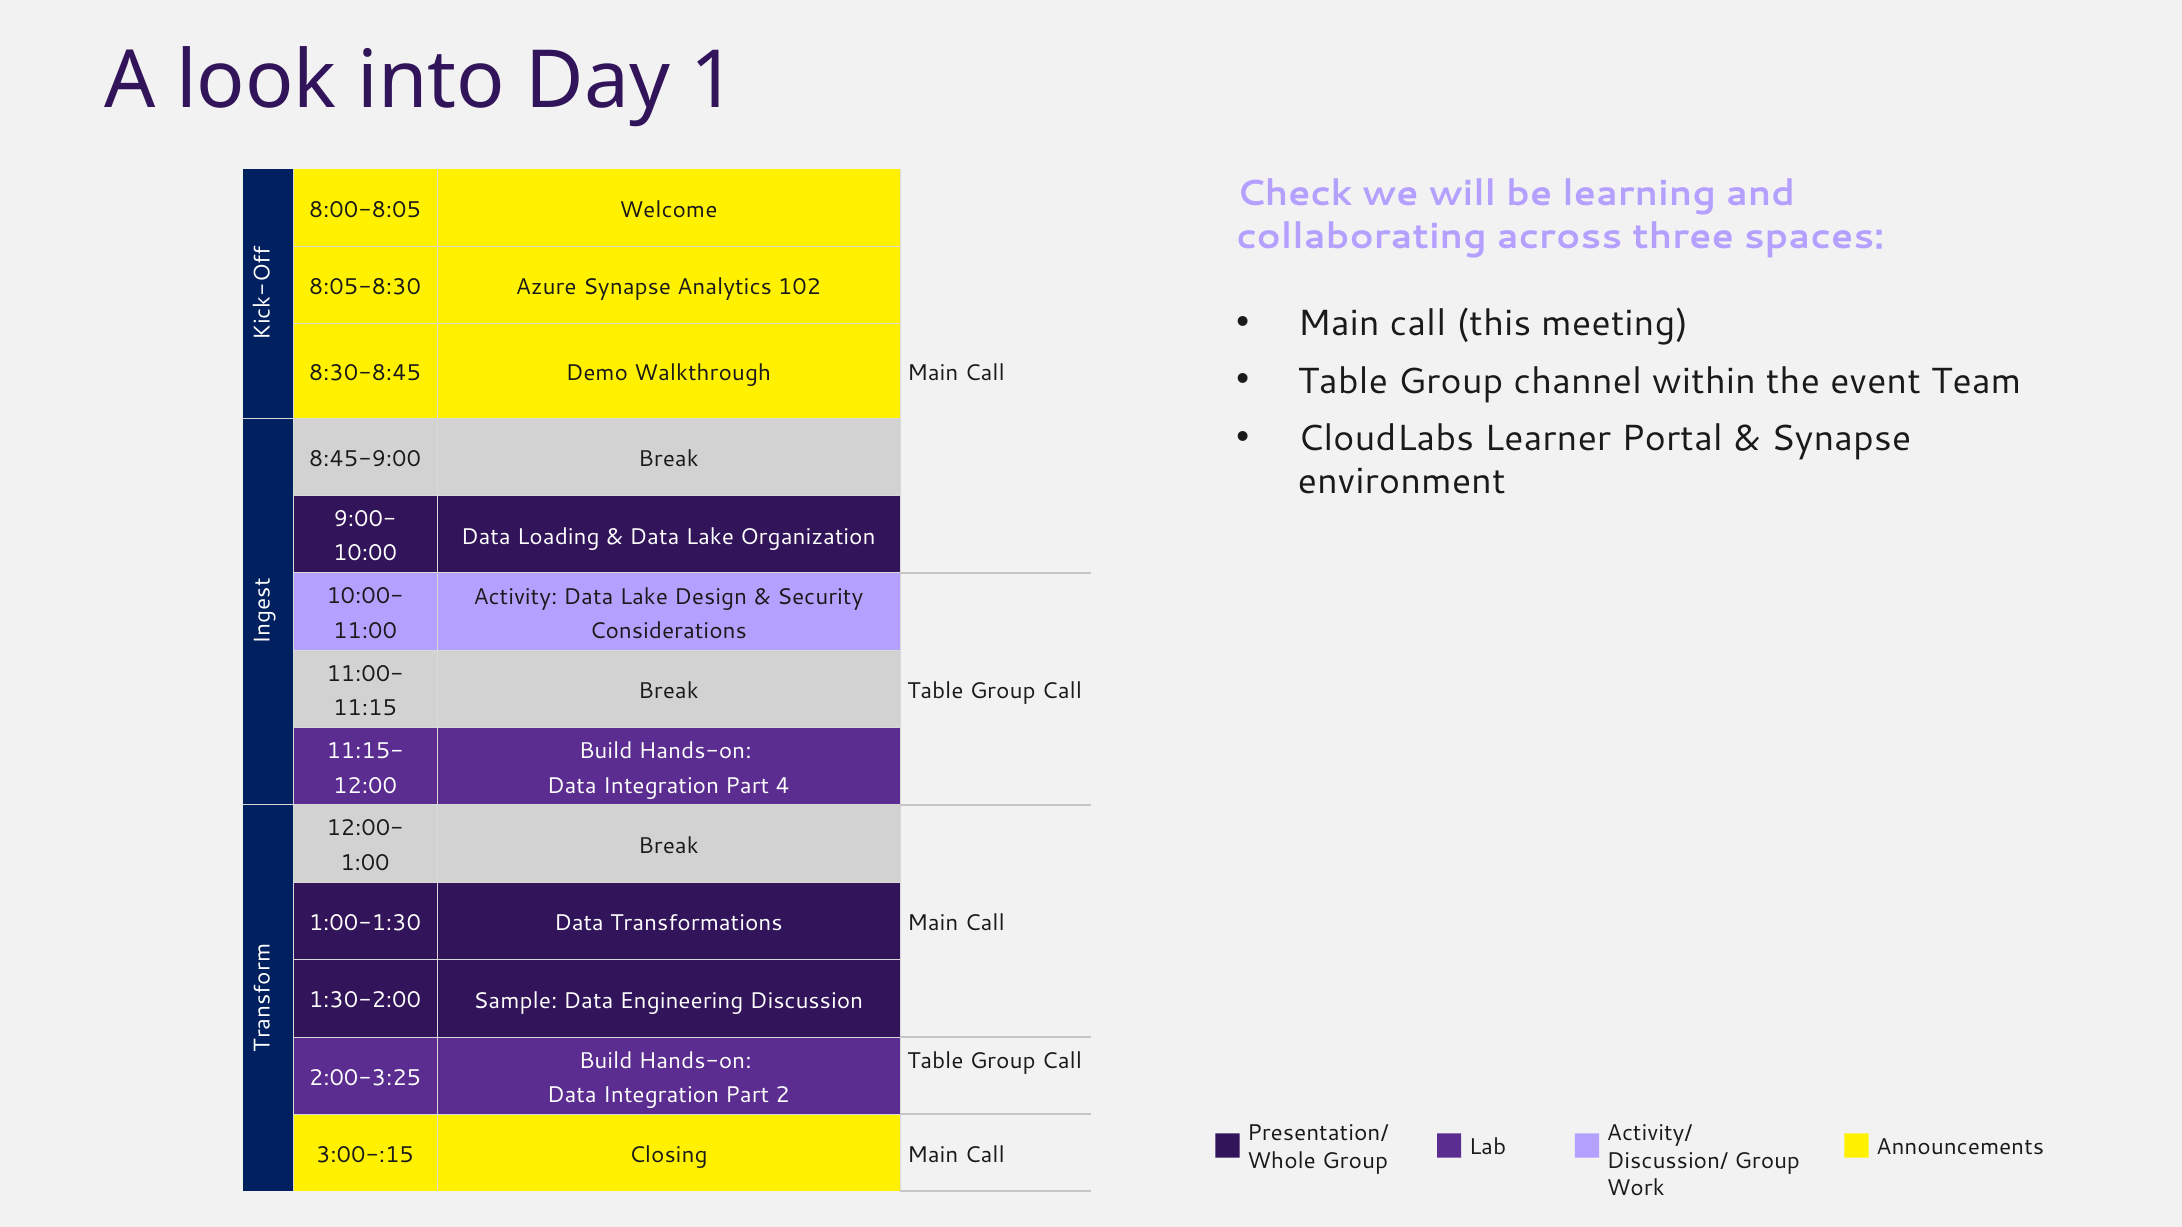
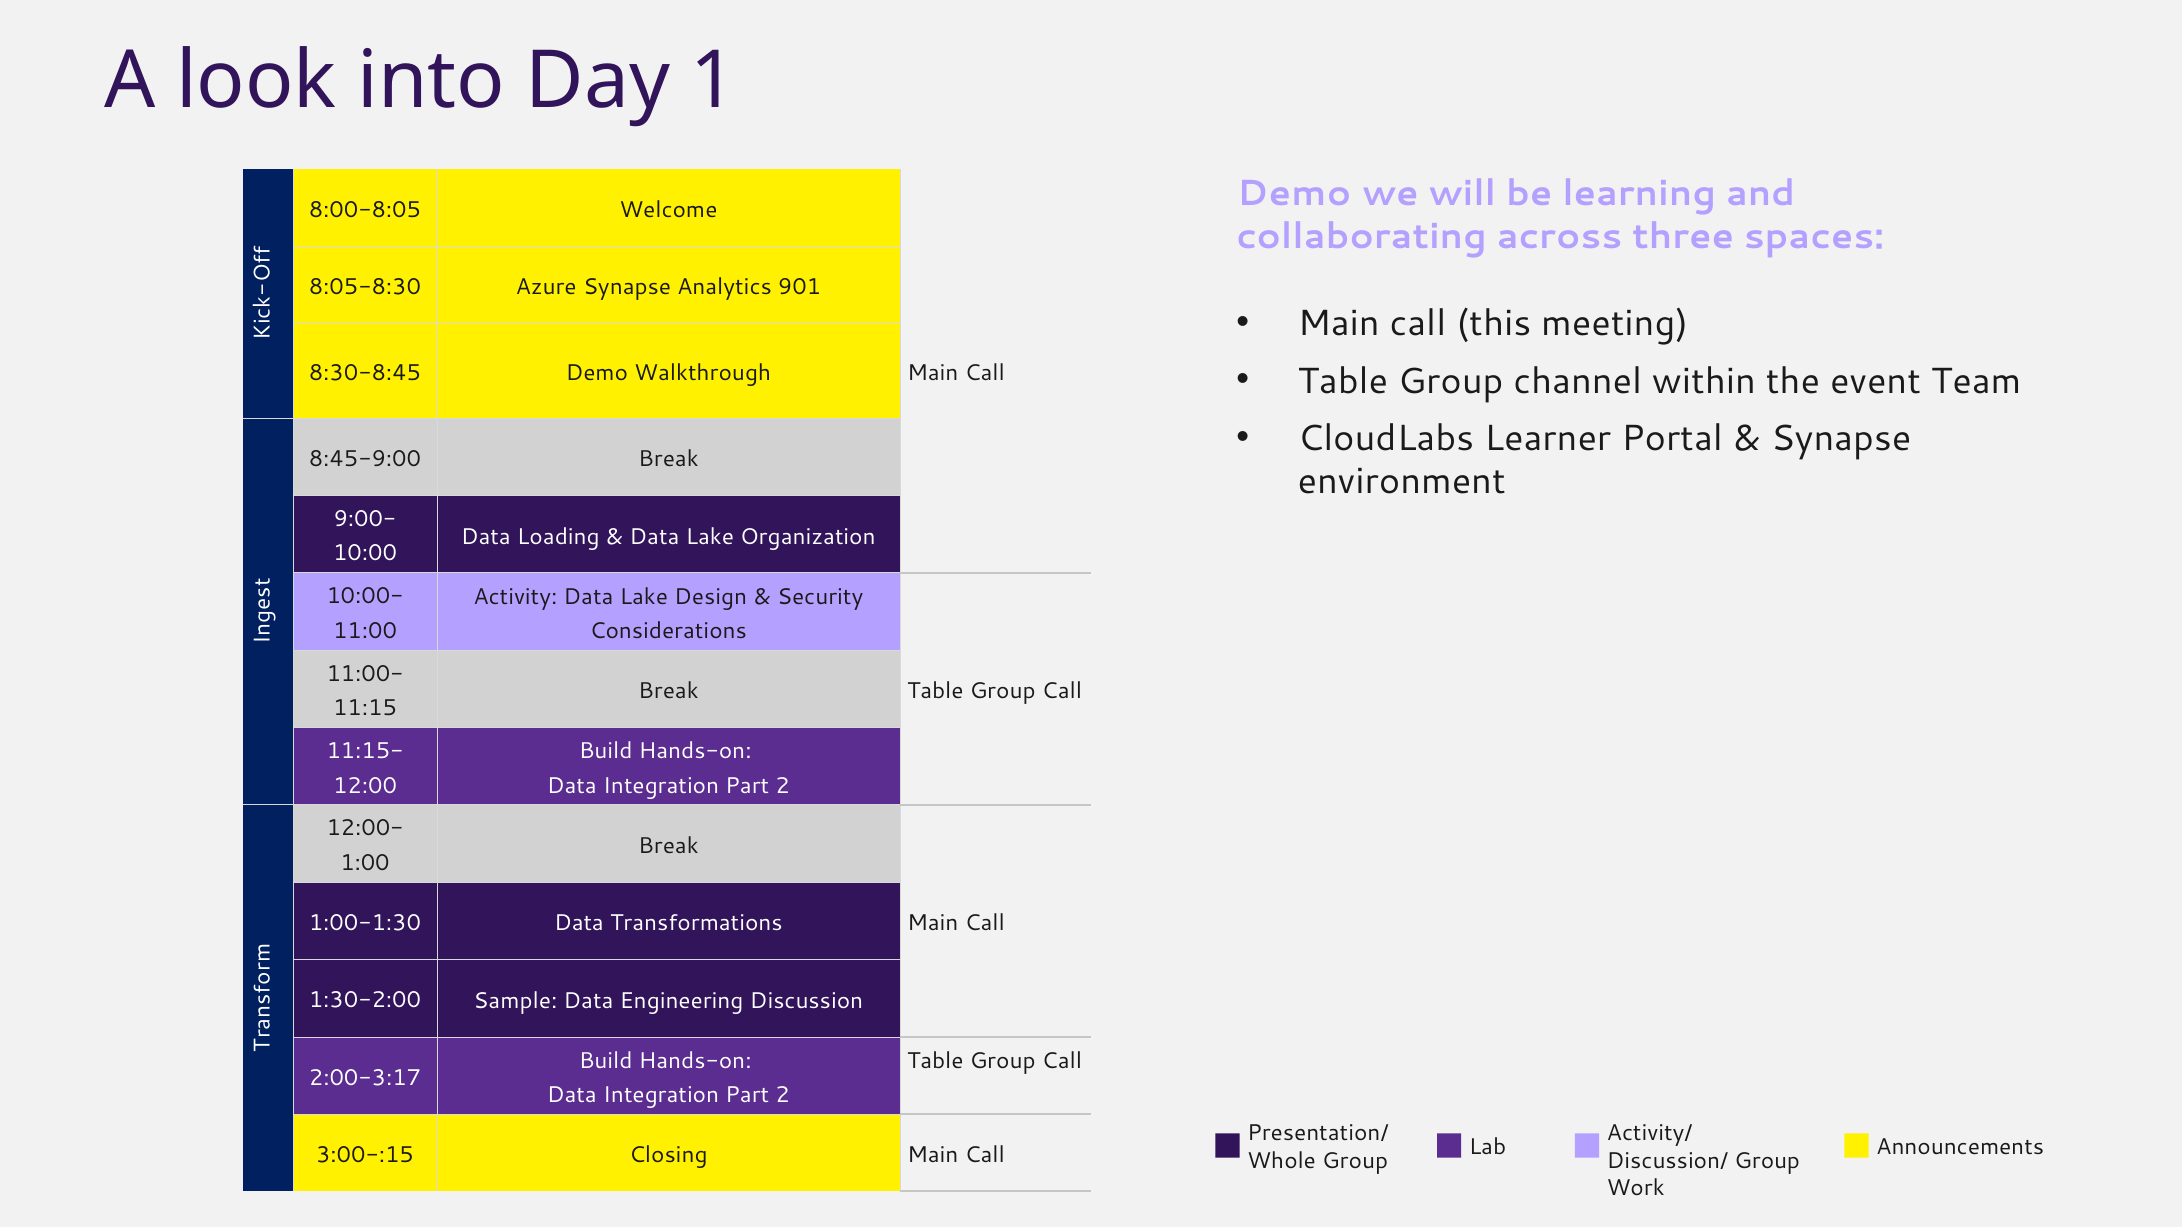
Check: Check -> Demo (1294, 193)
102: 102 -> 901 (799, 288)
4: 4 -> 2 (783, 786)
2:00-3:25: 2:00-3:25 -> 2:00-3:17 (365, 1078)
